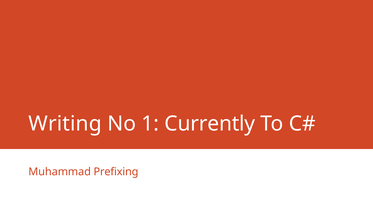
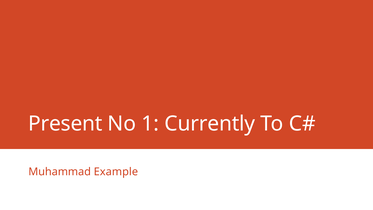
Writing: Writing -> Present (65, 124)
Prefixing: Prefixing -> Example (116, 172)
